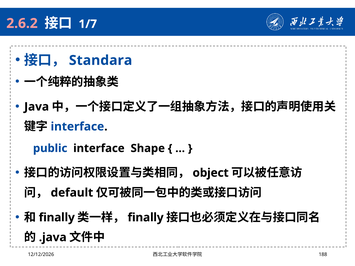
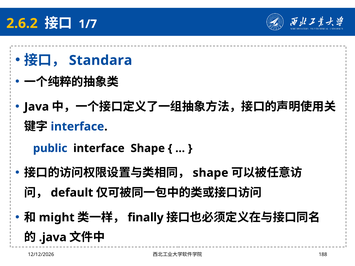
2.6.2 colour: pink -> yellow (22, 23)
object: object -> shape (210, 173)
finally: finally -> might (57, 218)
